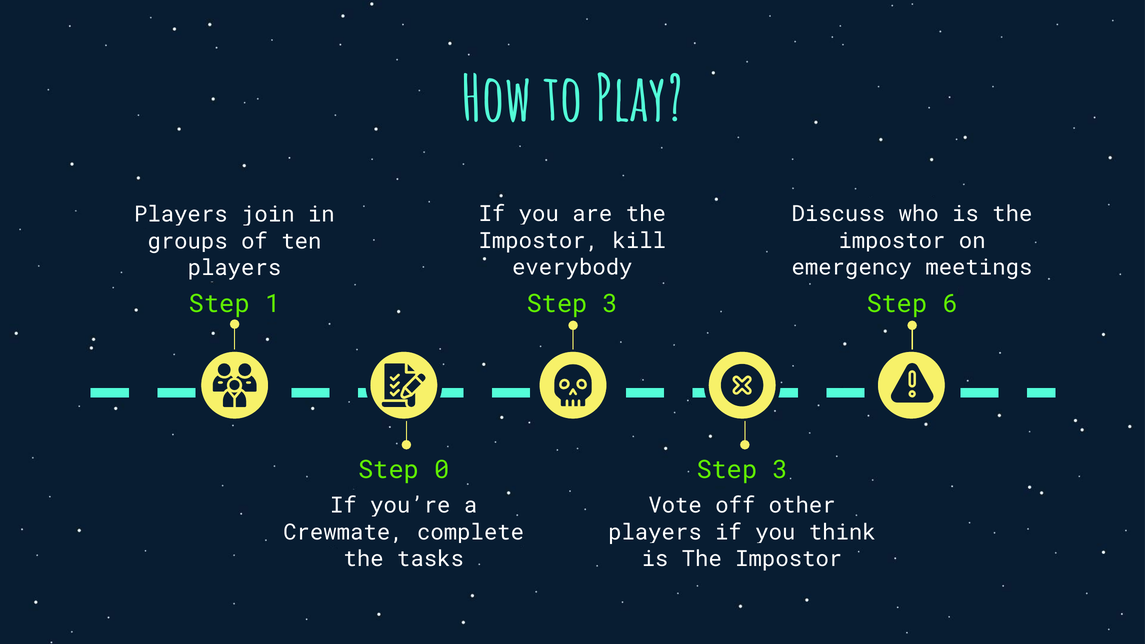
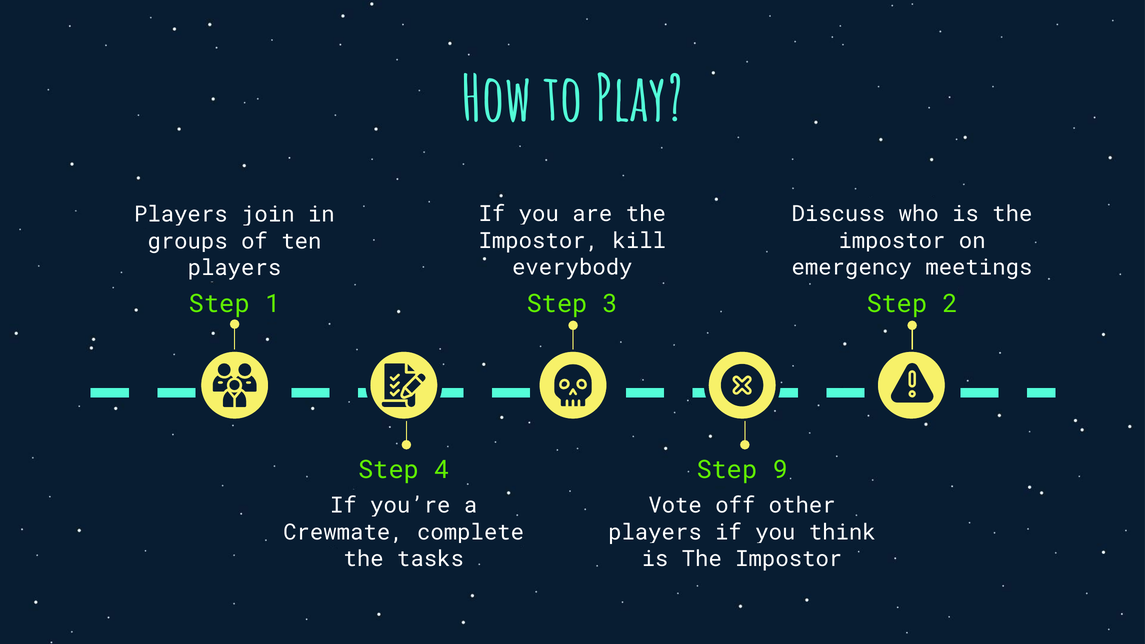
6: 6 -> 2 (950, 304)
0: 0 -> 4 (442, 470)
3: 3 -> 9 (780, 470)
